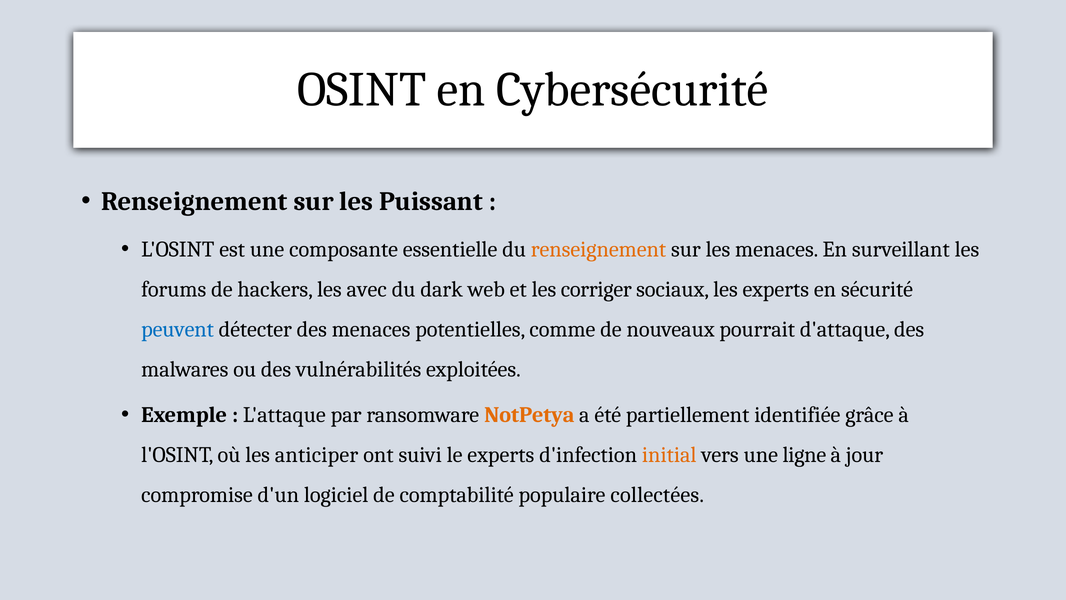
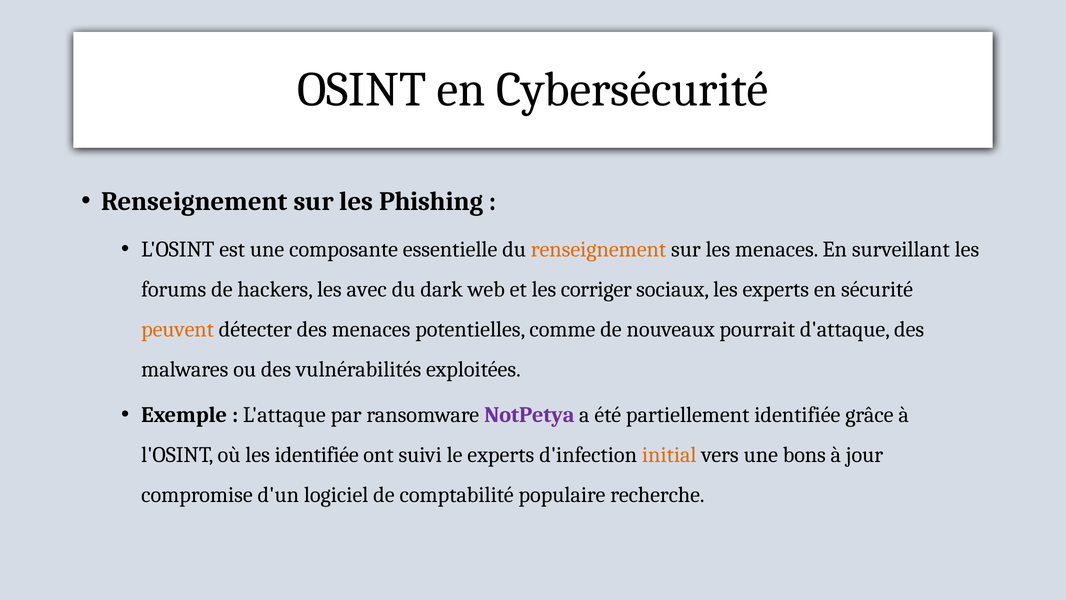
Puissant: Puissant -> Phishing (431, 202)
peuvent colour: blue -> orange (178, 329)
NotPetya colour: orange -> purple (529, 415)
les anticiper: anticiper -> identifiée (317, 455)
ligne: ligne -> bons (804, 455)
collectées: collectées -> recherche (657, 495)
